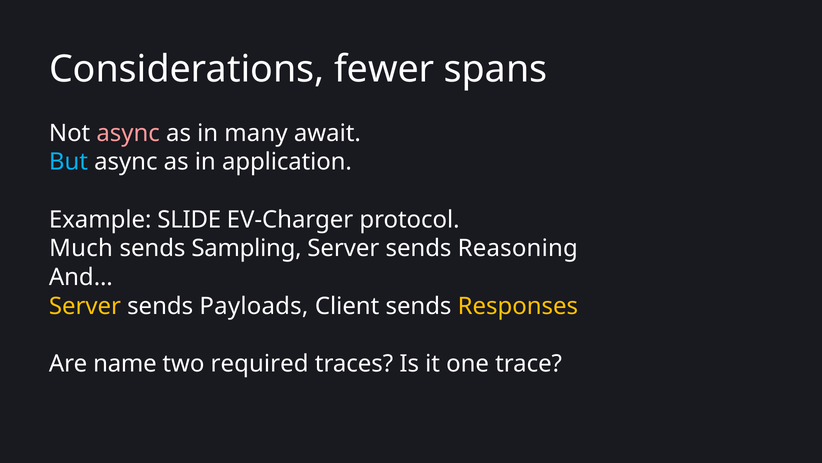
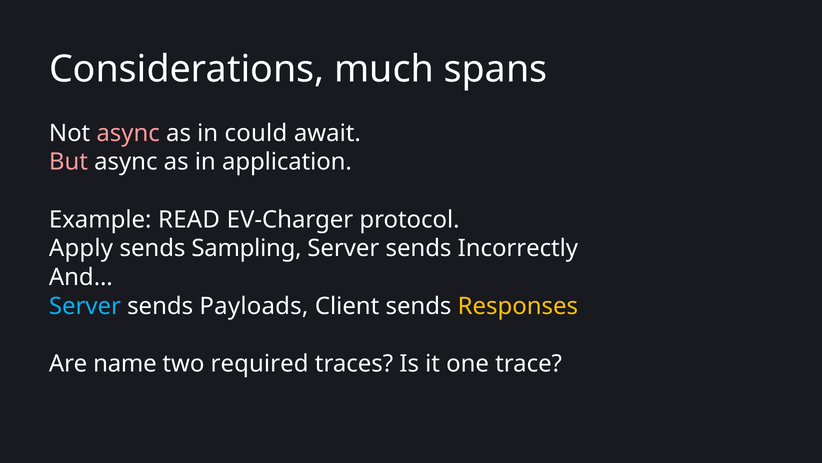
fewer: fewer -> much (384, 69)
many: many -> could (256, 133)
But colour: light blue -> pink (68, 162)
SLIDE: SLIDE -> READ (189, 219)
Much: Much -> Apply (81, 248)
Reasoning: Reasoning -> Incorrectly (518, 248)
Server colour: yellow -> light blue (85, 306)
